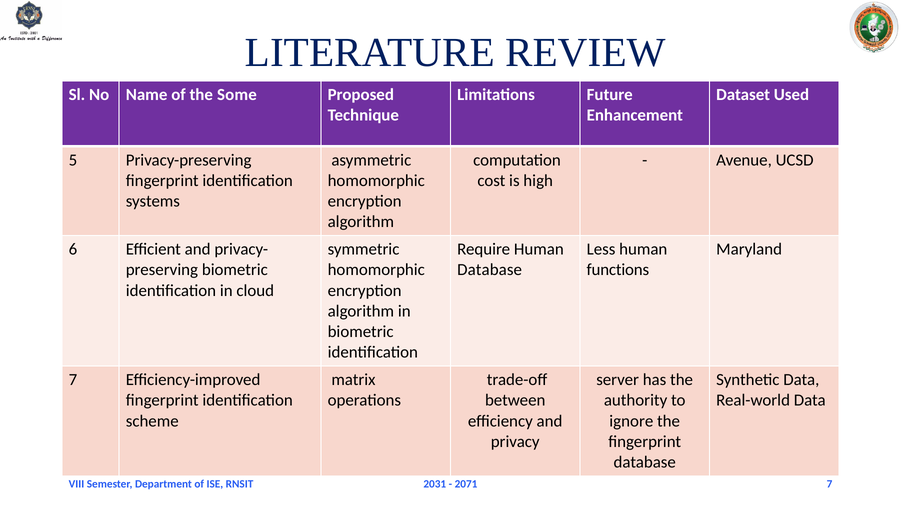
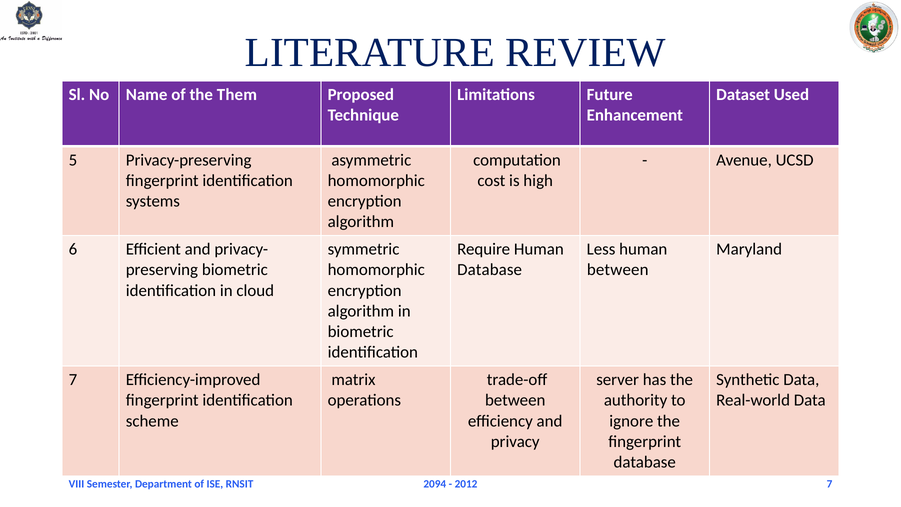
Some: Some -> Them (237, 95)
functions: functions -> between (618, 270)
2031: 2031 -> 2094 (435, 484)
2071: 2071 -> 2012 (466, 484)
